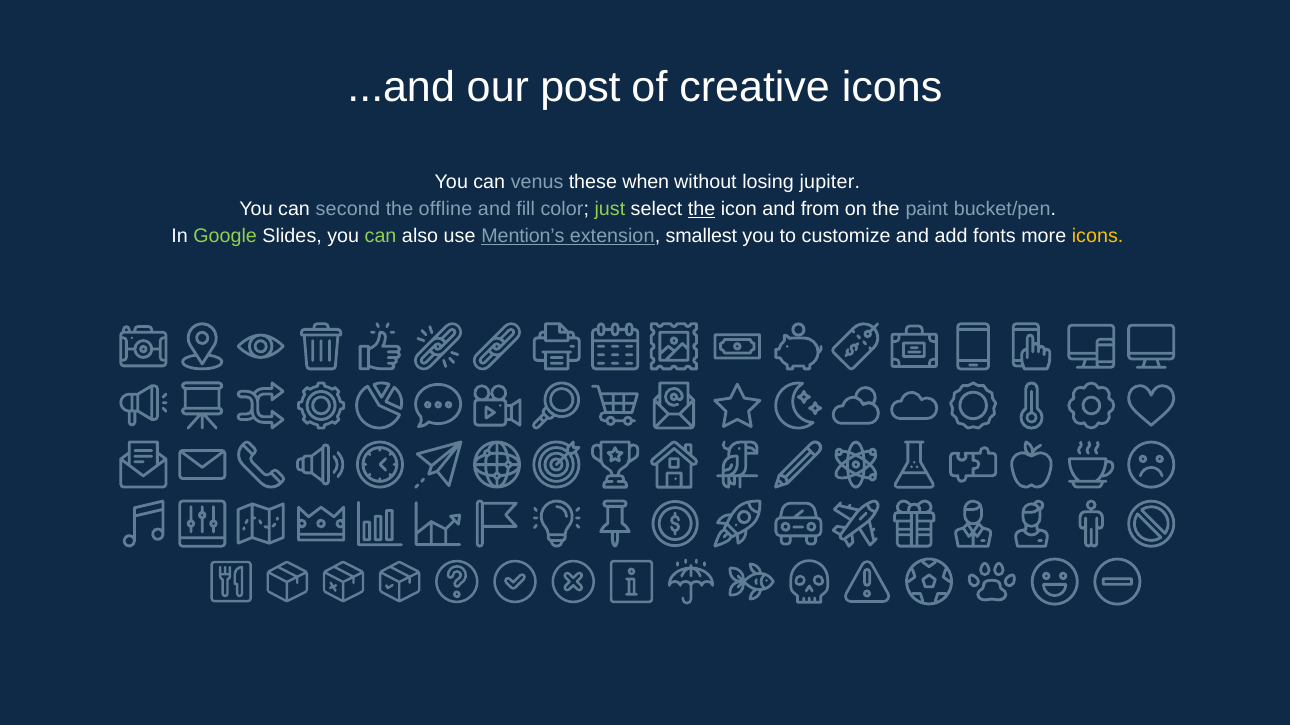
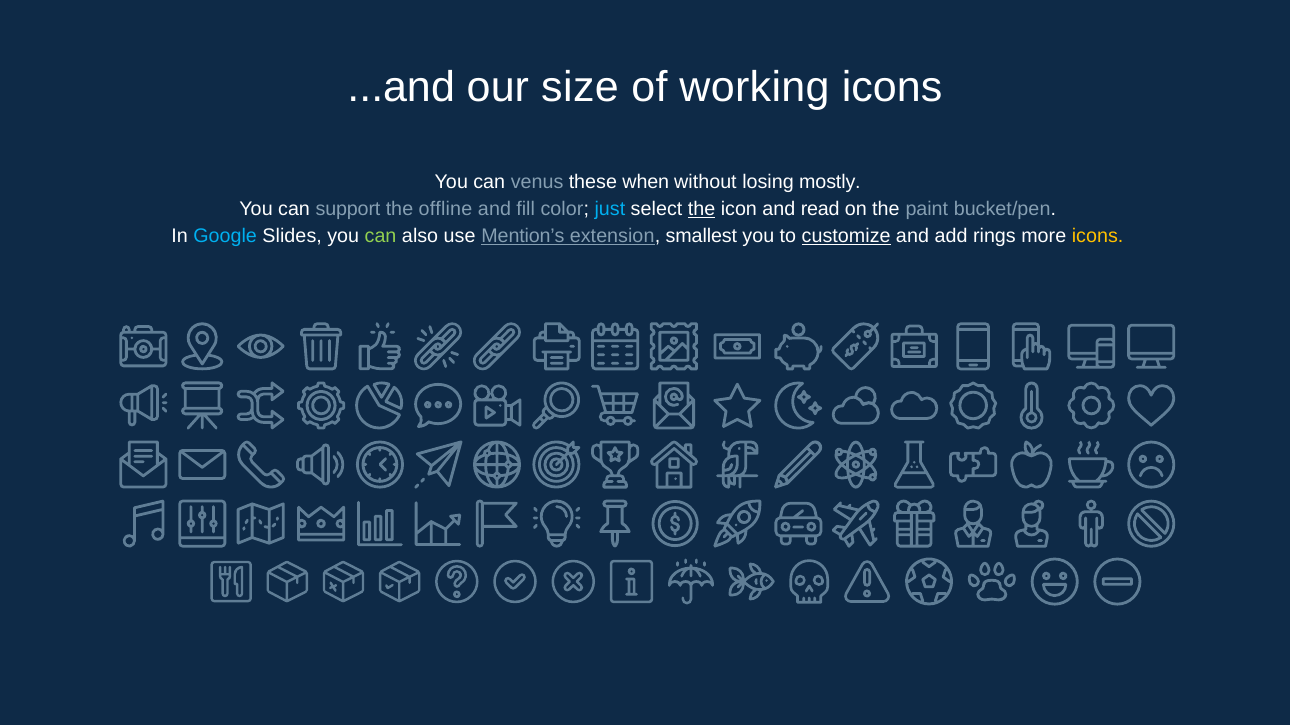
post: post -> size (580, 87)
creative: creative -> working (754, 87)
jupiter: jupiter -> mostly (830, 182)
second: second -> support (348, 209)
just colour: light green -> light blue (610, 209)
from: from -> read (820, 209)
Google colour: light green -> light blue (225, 236)
customize underline: none -> present (846, 236)
fonts: fonts -> rings (994, 236)
